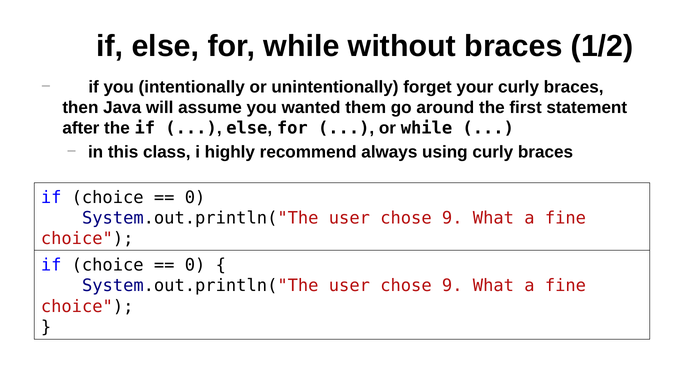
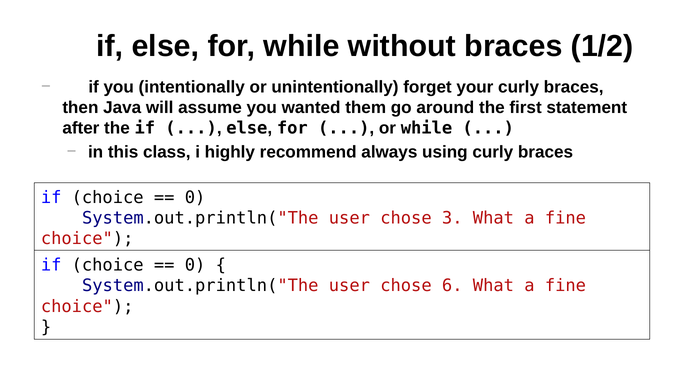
9: 9 -> 3 (452, 218)
9: 9 -> 6 (452, 286)
